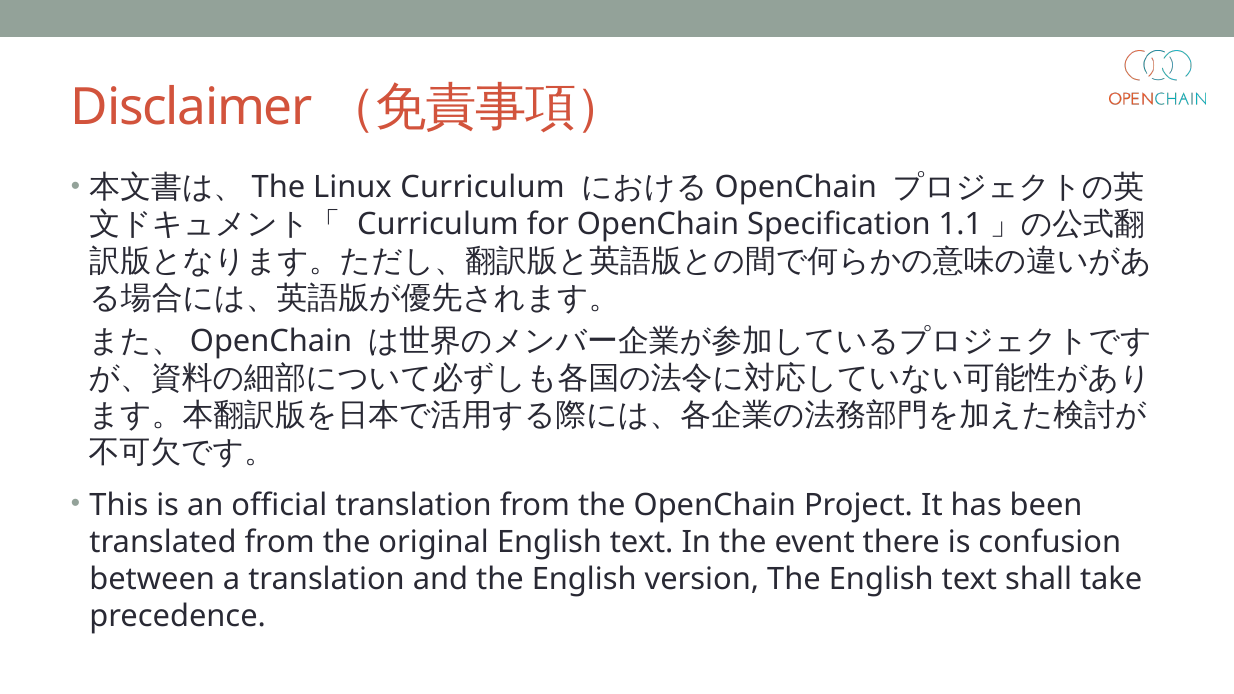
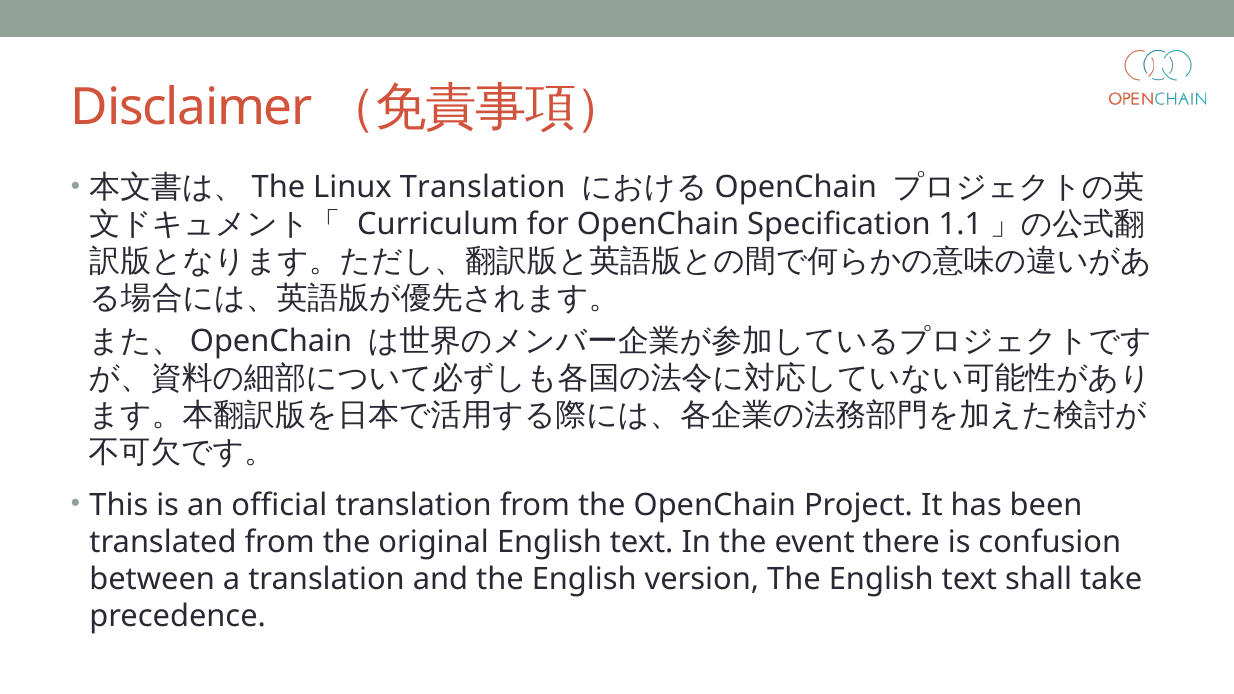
Linux Curriculum: Curriculum -> Translation (483, 187)
